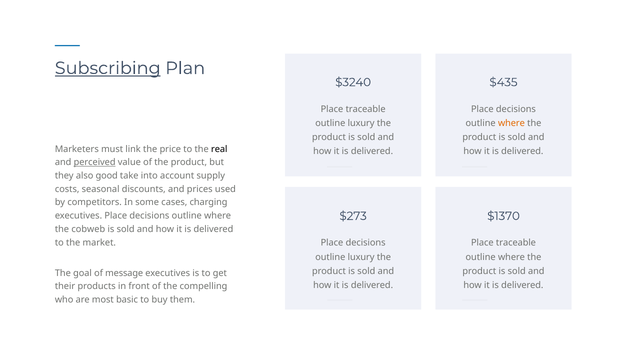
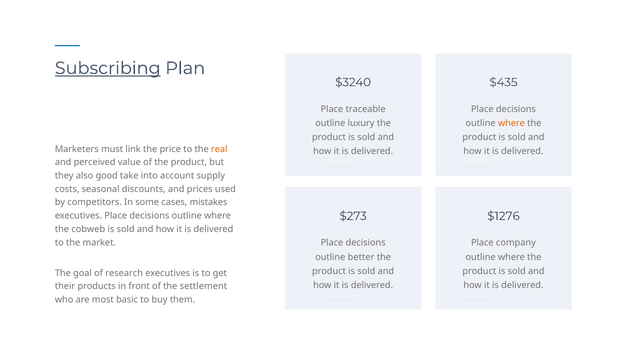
real colour: black -> orange (219, 149)
perceived underline: present -> none (95, 162)
charging: charging -> mistakes (209, 202)
$1370: $1370 -> $1276 (503, 216)
traceable: traceable -> company (516, 243)
luxury: luxury -> better (361, 257)
message: message -> research (124, 273)
compelling: compelling -> settlement (203, 286)
